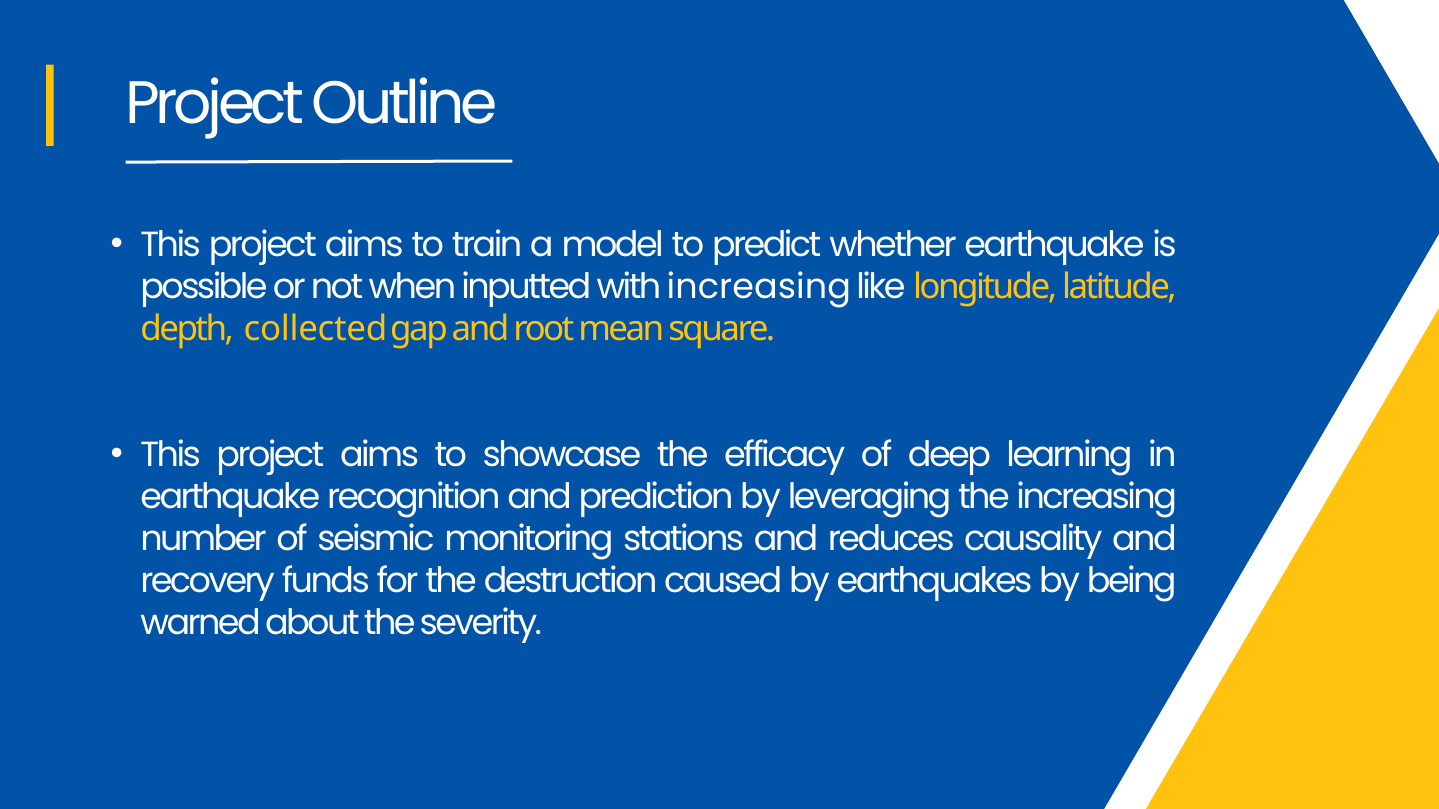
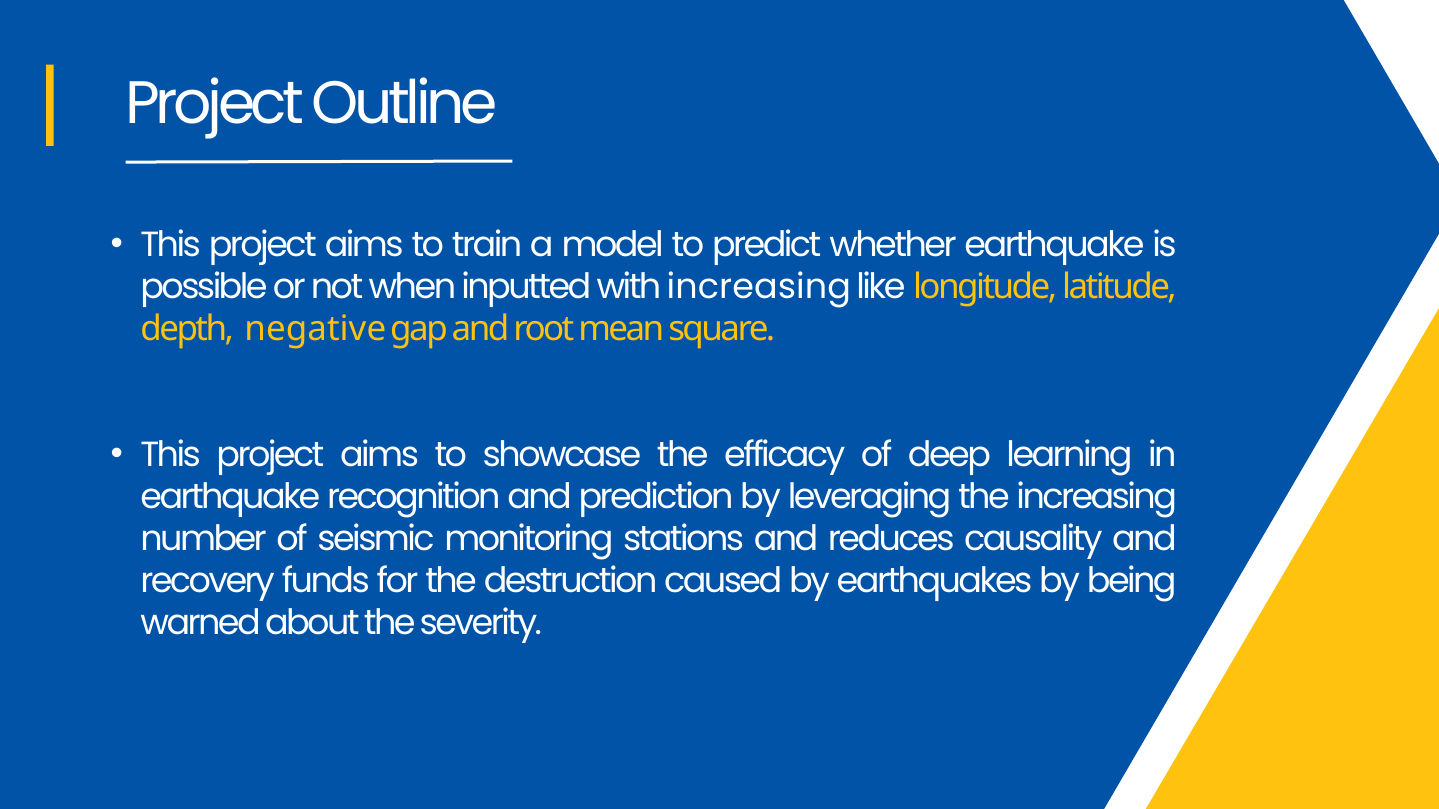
collected: collected -> negative (315, 329)
